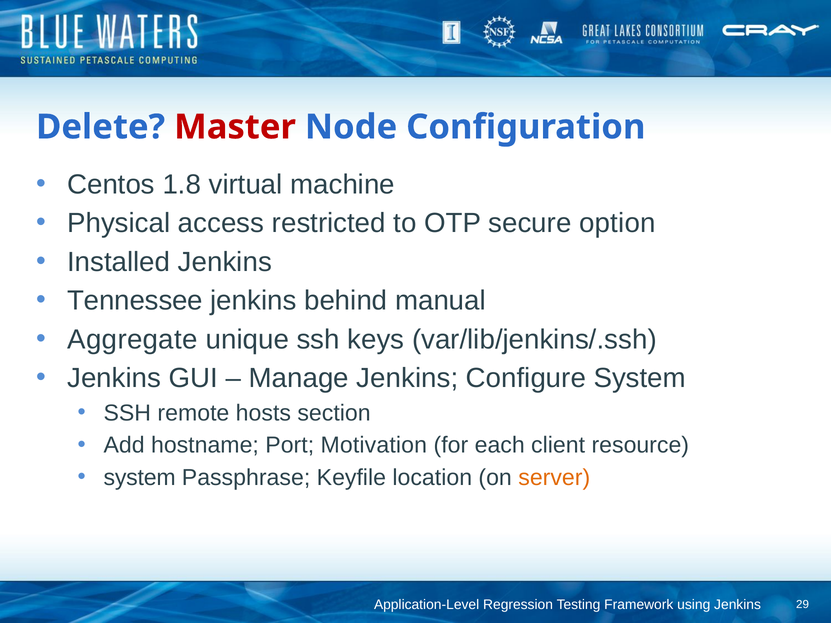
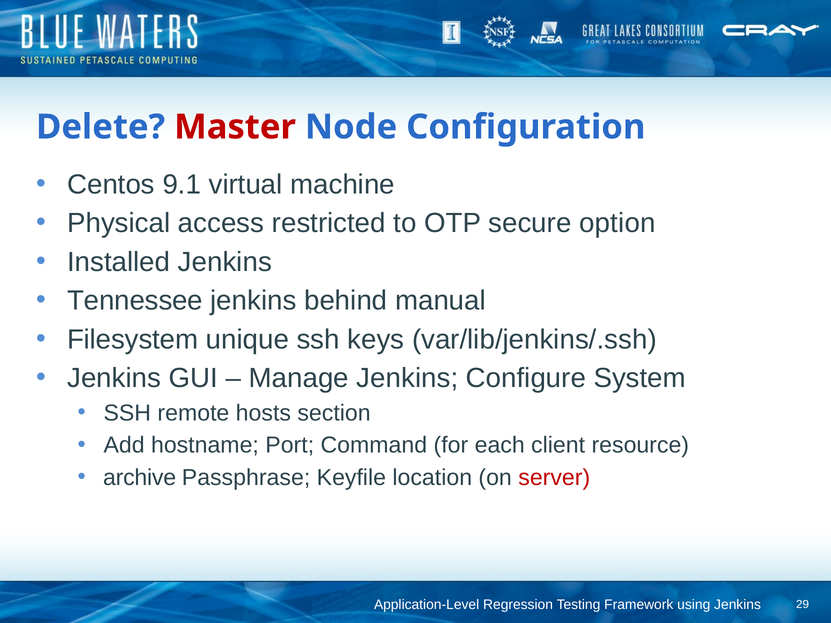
1.8: 1.8 -> 9.1 (182, 185)
Aggregate: Aggregate -> Filesystem (133, 340)
Motivation: Motivation -> Command (374, 445)
system: system -> archive (140, 478)
server colour: orange -> red (554, 478)
